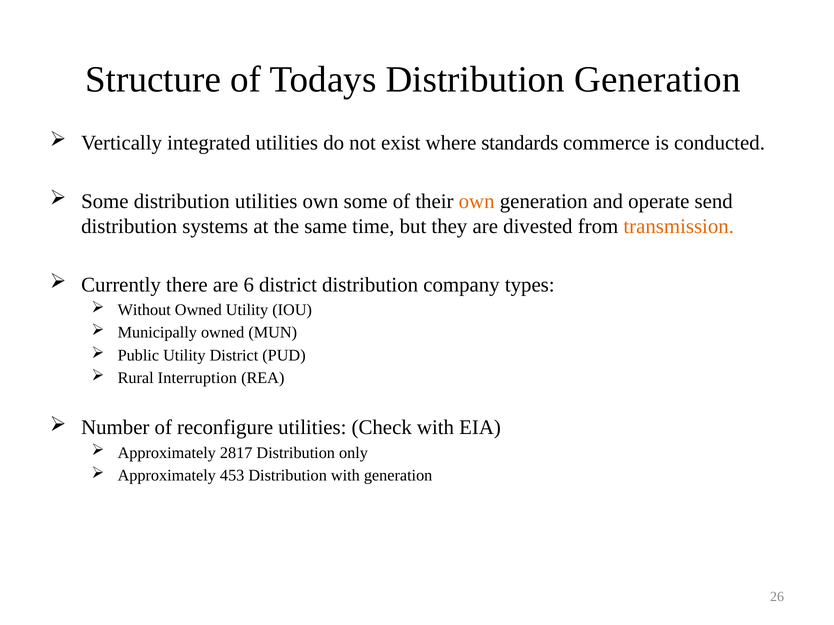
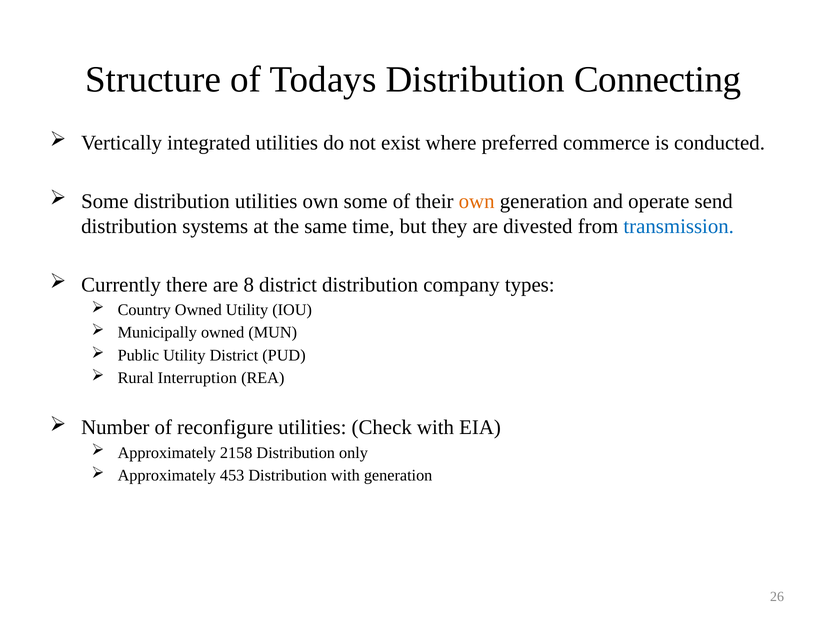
Distribution Generation: Generation -> Connecting (658, 80)
standards: standards -> preferred (520, 143)
transmission colour: orange -> blue (679, 227)
6: 6 -> 8 (249, 285)
Without: Without -> Country (144, 310)
2817: 2817 -> 2158 (236, 453)
